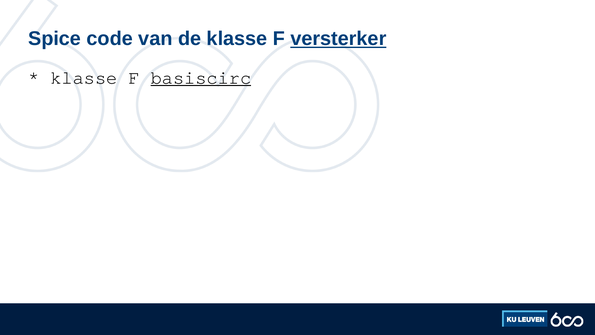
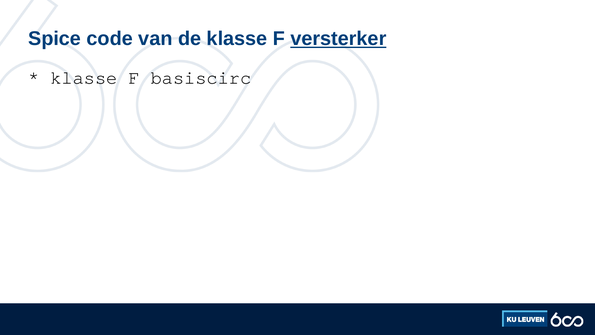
basiscirc underline: present -> none (201, 78)
